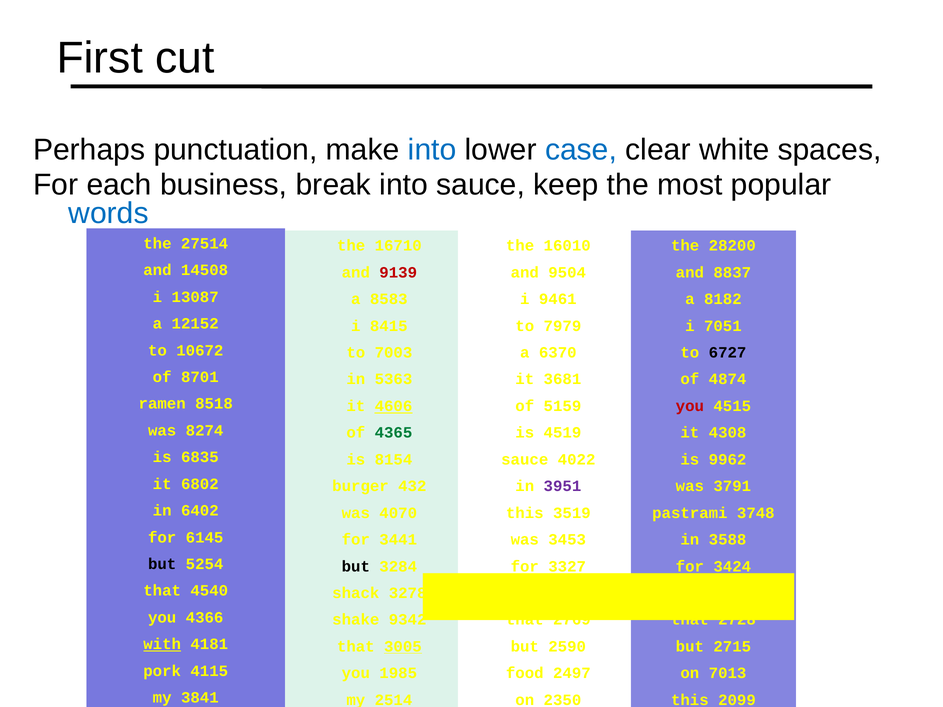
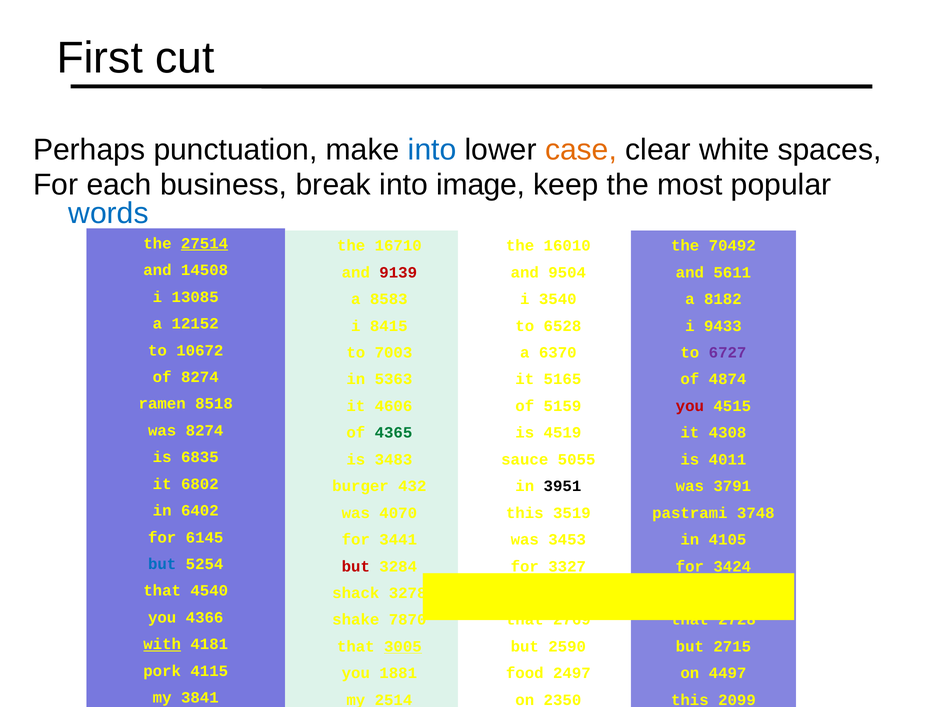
case colour: blue -> orange (581, 150)
into sauce: sauce -> image (481, 185)
27514 underline: none -> present (205, 244)
28200: 28200 -> 70492 (732, 246)
8837: 8837 -> 5611 (732, 273)
13087: 13087 -> 13085 (195, 297)
9461: 9461 -> 3540 (558, 299)
7979: 7979 -> 6528 (562, 326)
7051: 7051 -> 9433 (723, 326)
6727 colour: black -> purple (728, 353)
of 8701: 8701 -> 8274 (200, 377)
3681: 3681 -> 5165 (562, 379)
4606 underline: present -> none (393, 406)
8154: 8154 -> 3483 (393, 460)
4022: 4022 -> 5055 (577, 460)
9962: 9962 -> 4011 (728, 460)
3951 colour: purple -> black (562, 486)
3588: 3588 -> 4105 (728, 540)
but colour: black -> blue (162, 564)
but colour: black -> red (356, 567)
9342: 9342 -> 7870 (408, 620)
1985: 1985 -> 1881 (398, 673)
7013: 7013 -> 4497 (728, 673)
